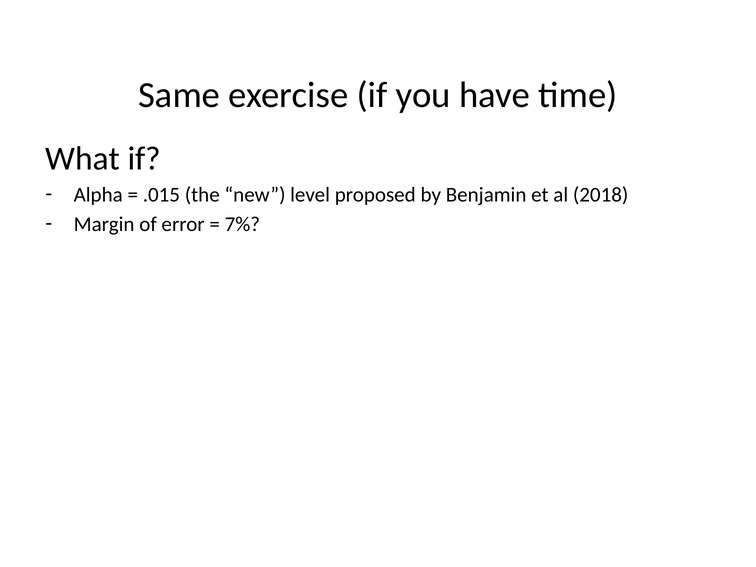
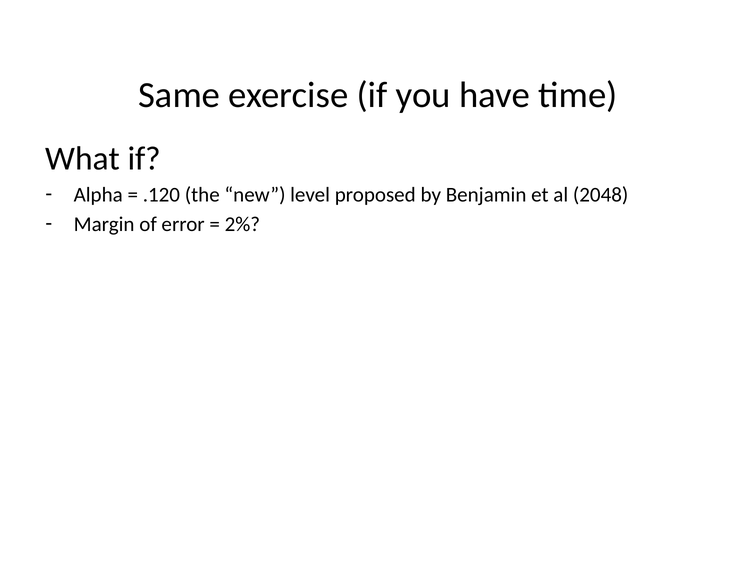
.015: .015 -> .120 (161, 195)
2018: 2018 -> 2048 (601, 195)
7%: 7% -> 2% (242, 224)
